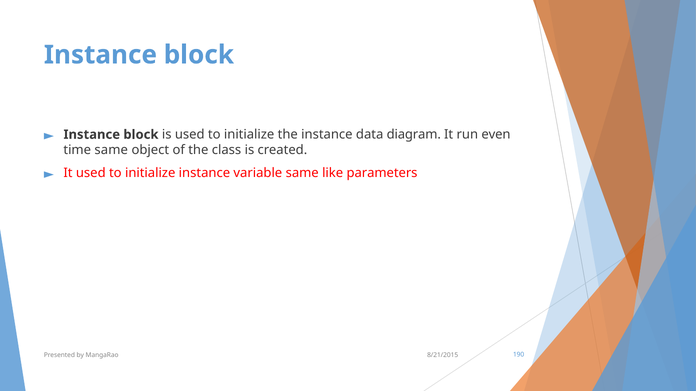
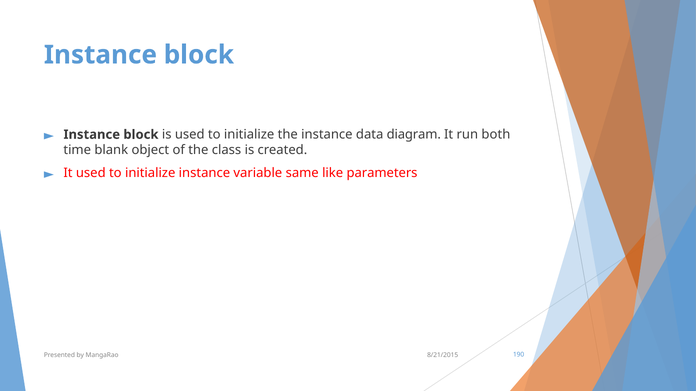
even: even -> both (496, 135)
time same: same -> blank (111, 150)
